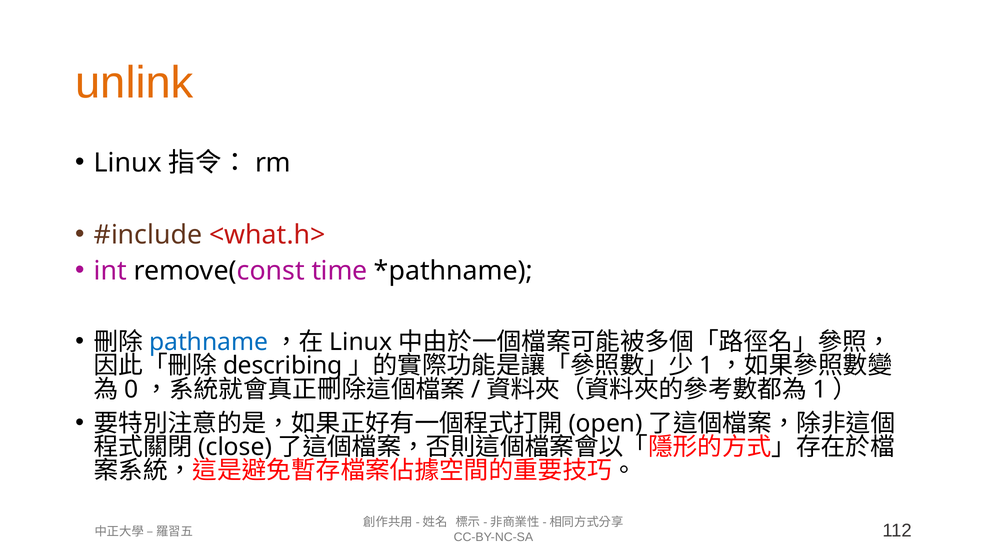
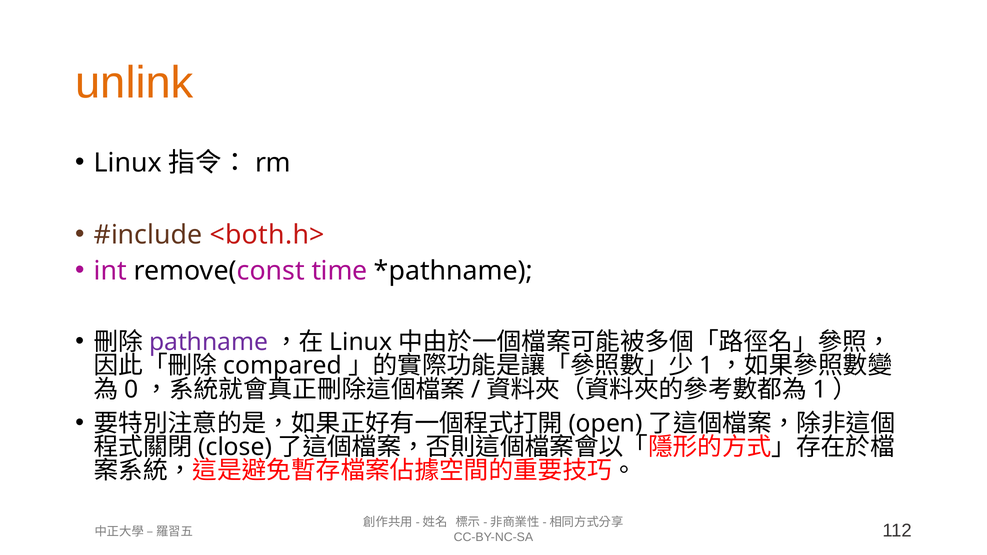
<what.h>: <what.h> -> <both.h> (267, 235)
pathname colour: blue -> purple (209, 342)
describing: describing -> compared (283, 366)
